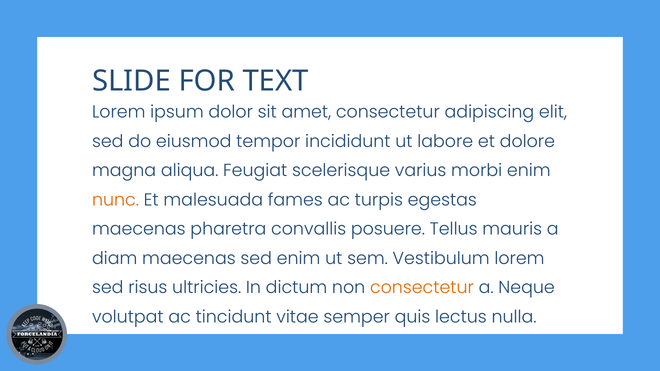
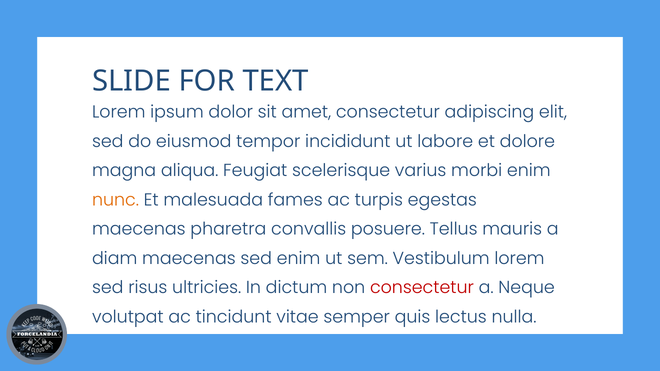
consectetur colour: orange -> red (422, 288)
